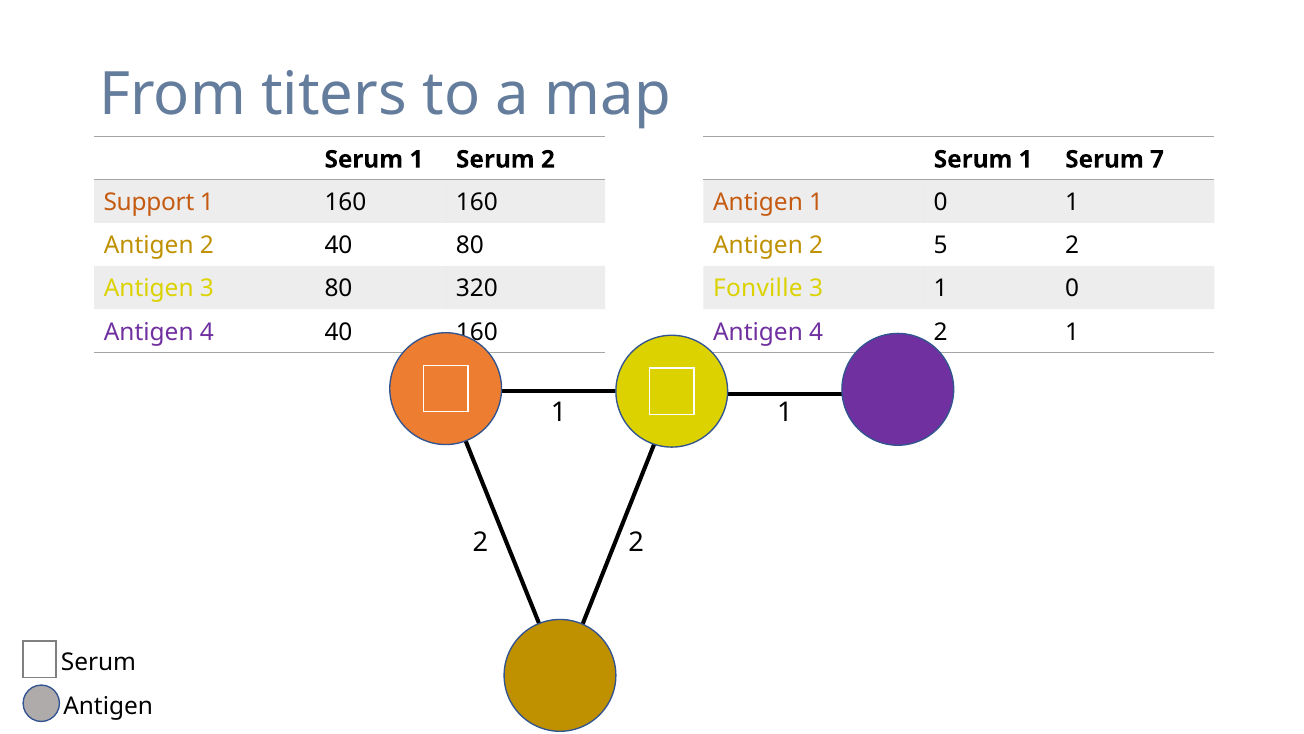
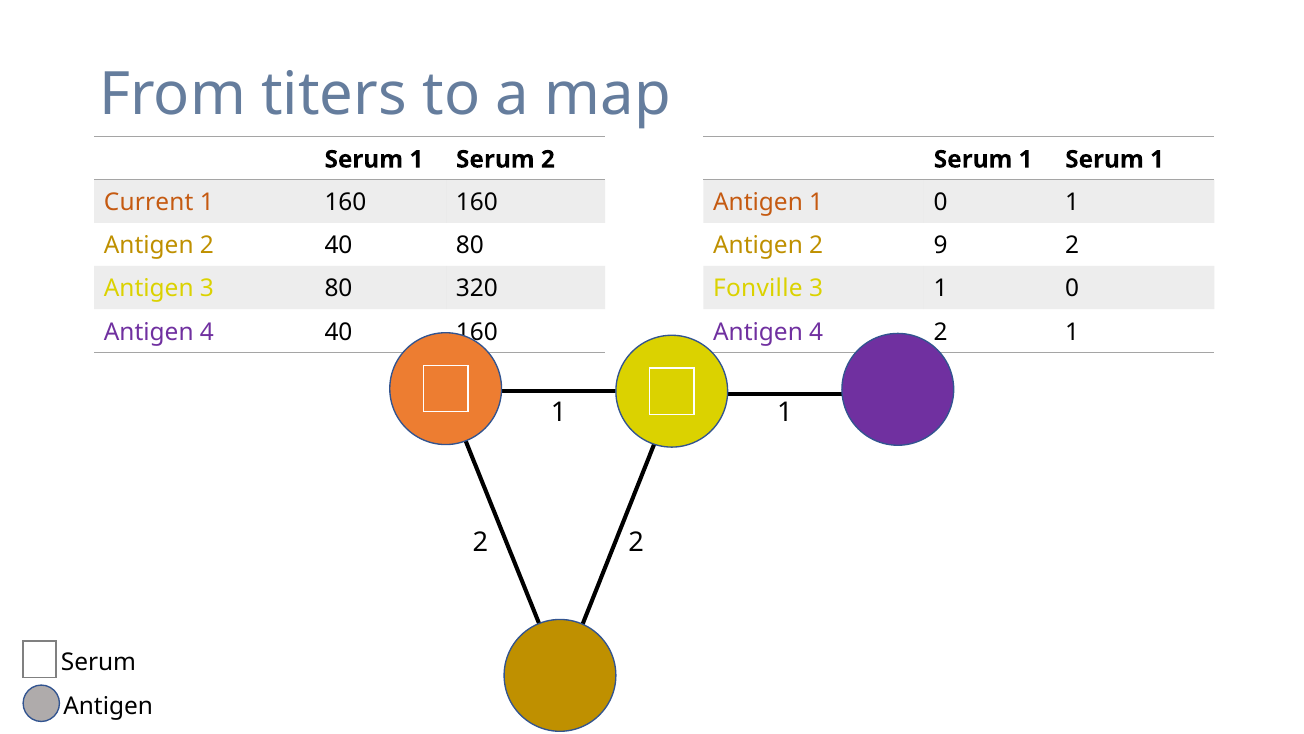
1 Serum 7: 7 -> 1 (1157, 159)
Support: Support -> Current (149, 202)
5: 5 -> 9 (941, 246)
